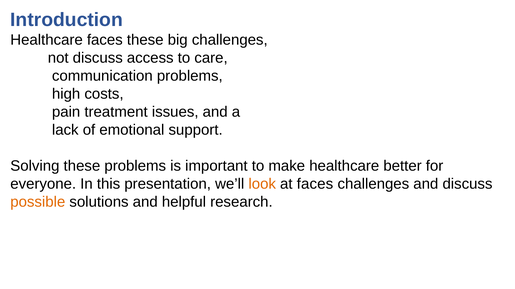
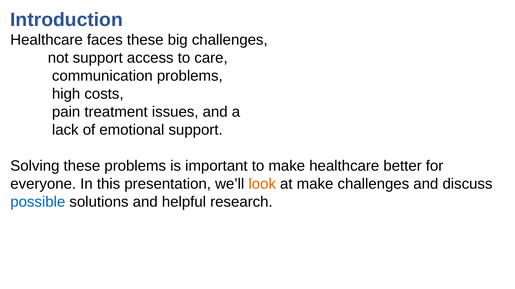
not discuss: discuss -> support (98, 58)
at faces: faces -> make (315, 184)
possible colour: orange -> blue (38, 202)
